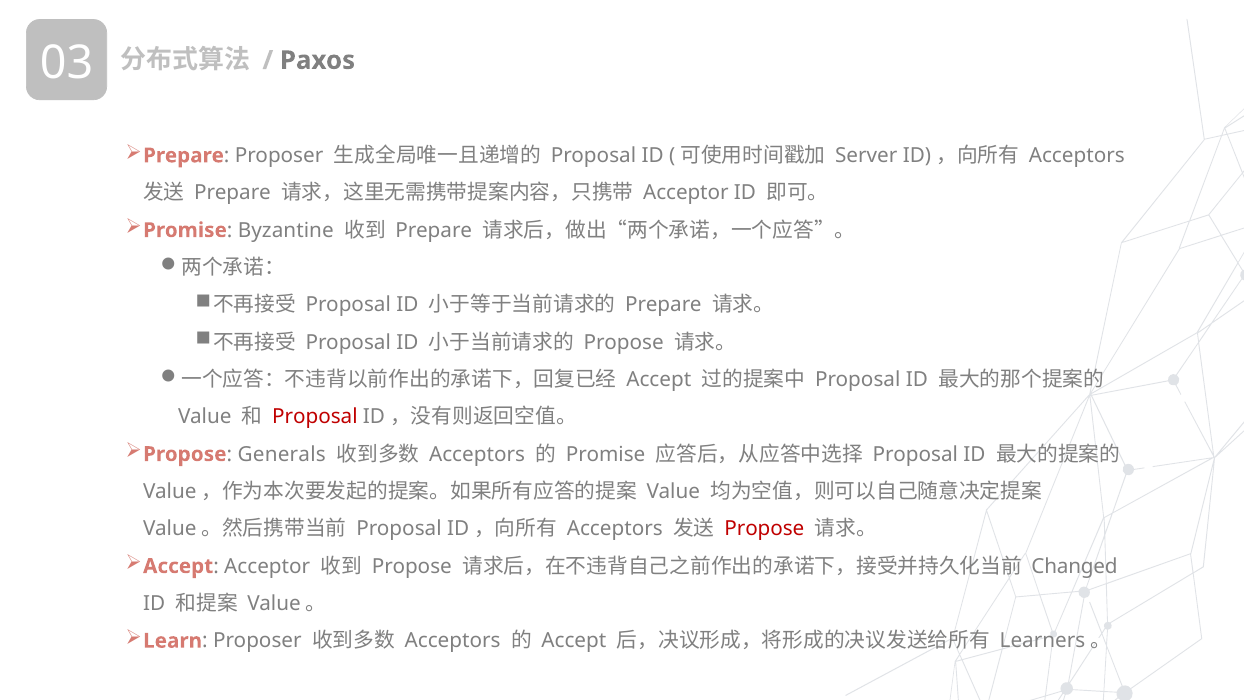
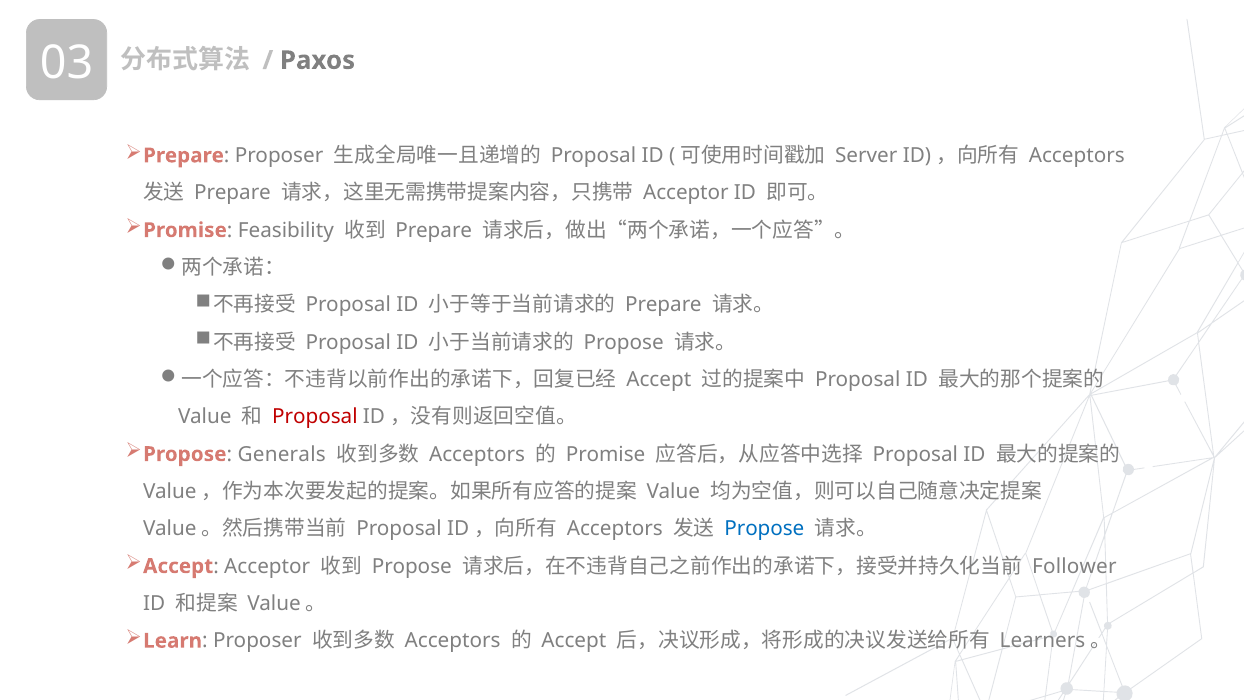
Byzantine: Byzantine -> Feasibility (286, 230)
Propose colour: red -> blue (764, 529)
Changed: Changed -> Follower (1074, 566)
